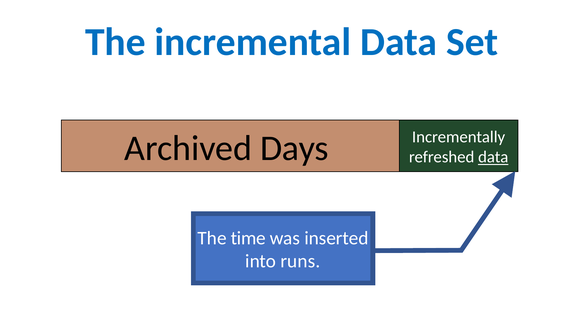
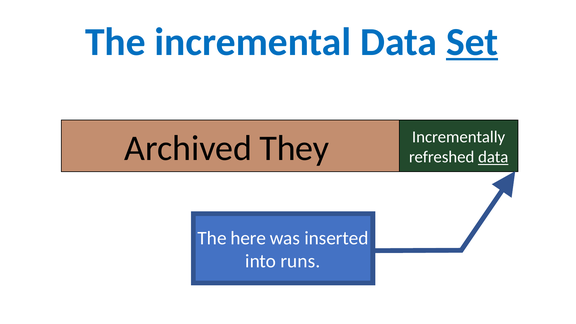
Set underline: none -> present (472, 42)
Days: Days -> They (294, 148)
time: time -> here (248, 238)
